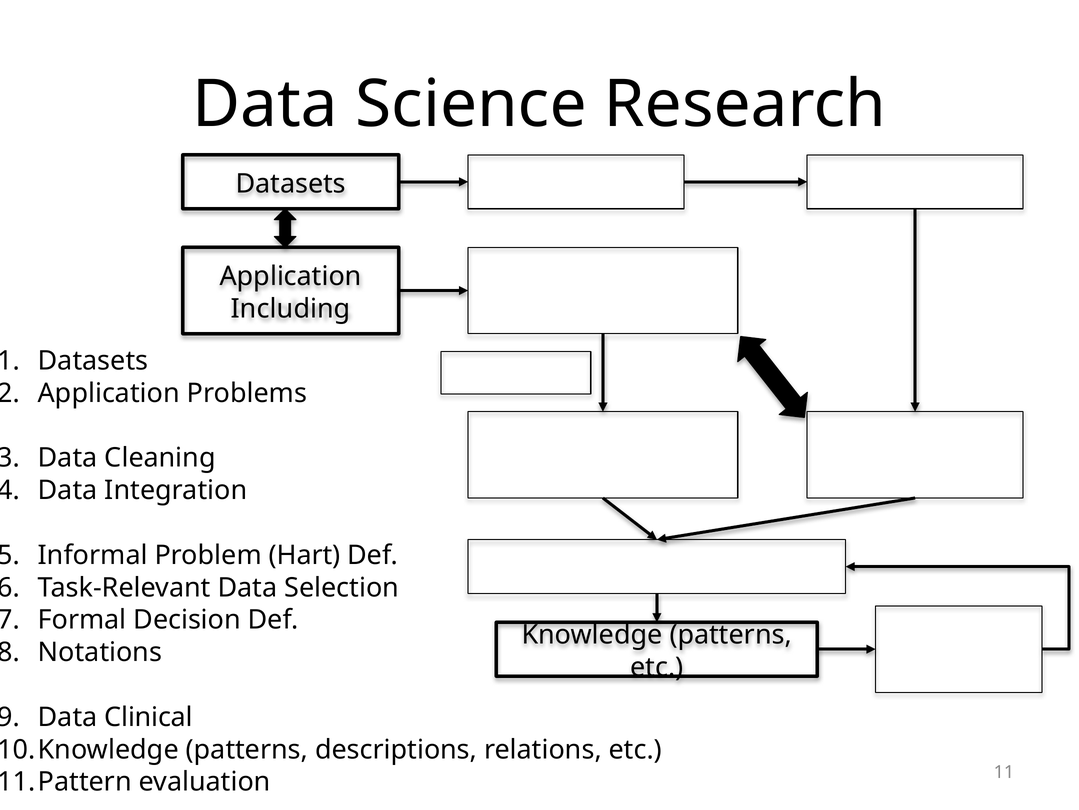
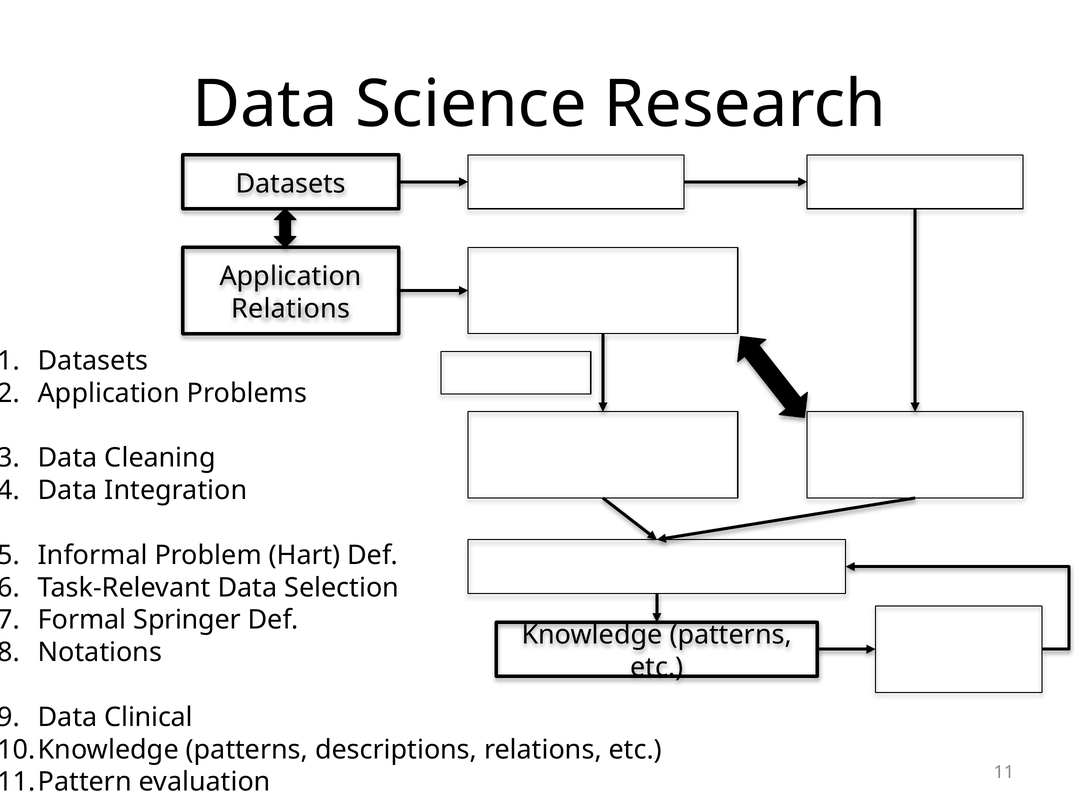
Including: Including -> Relations (291, 308)
Decision: Decision -> Springer (187, 620)
